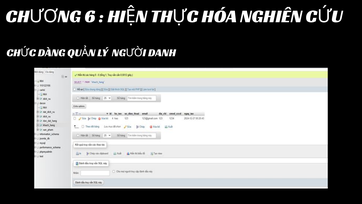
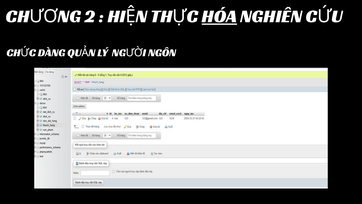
6: 6 -> 2 (90, 16)
HÓA underline: none -> present (219, 16)
DANH: DANH -> NGÔN (162, 53)
